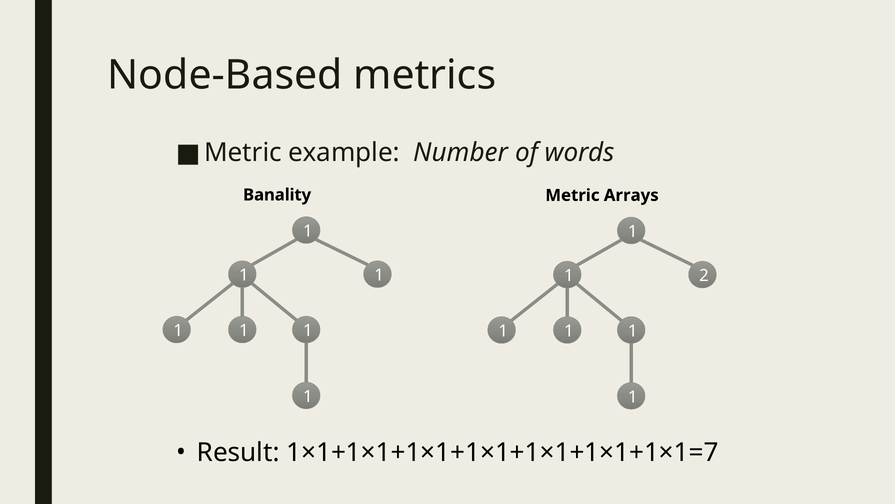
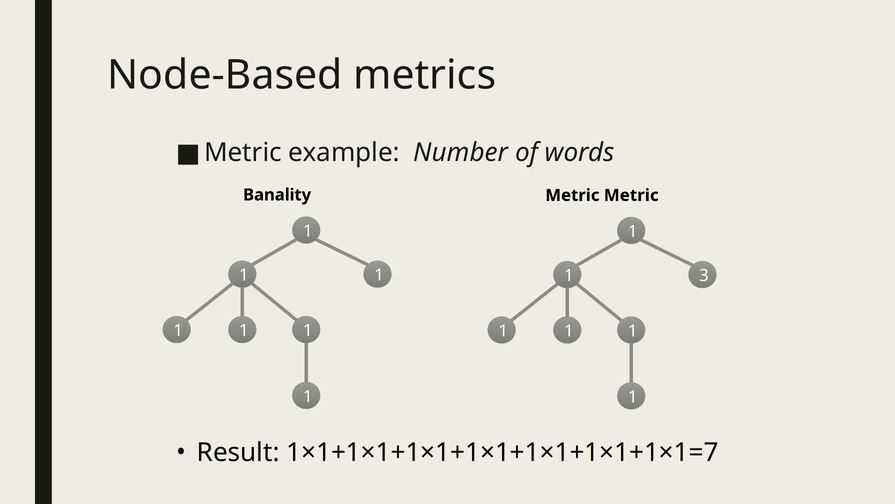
Metric Arrays: Arrays -> Metric (631, 195)
2: 2 -> 3 (704, 275)
